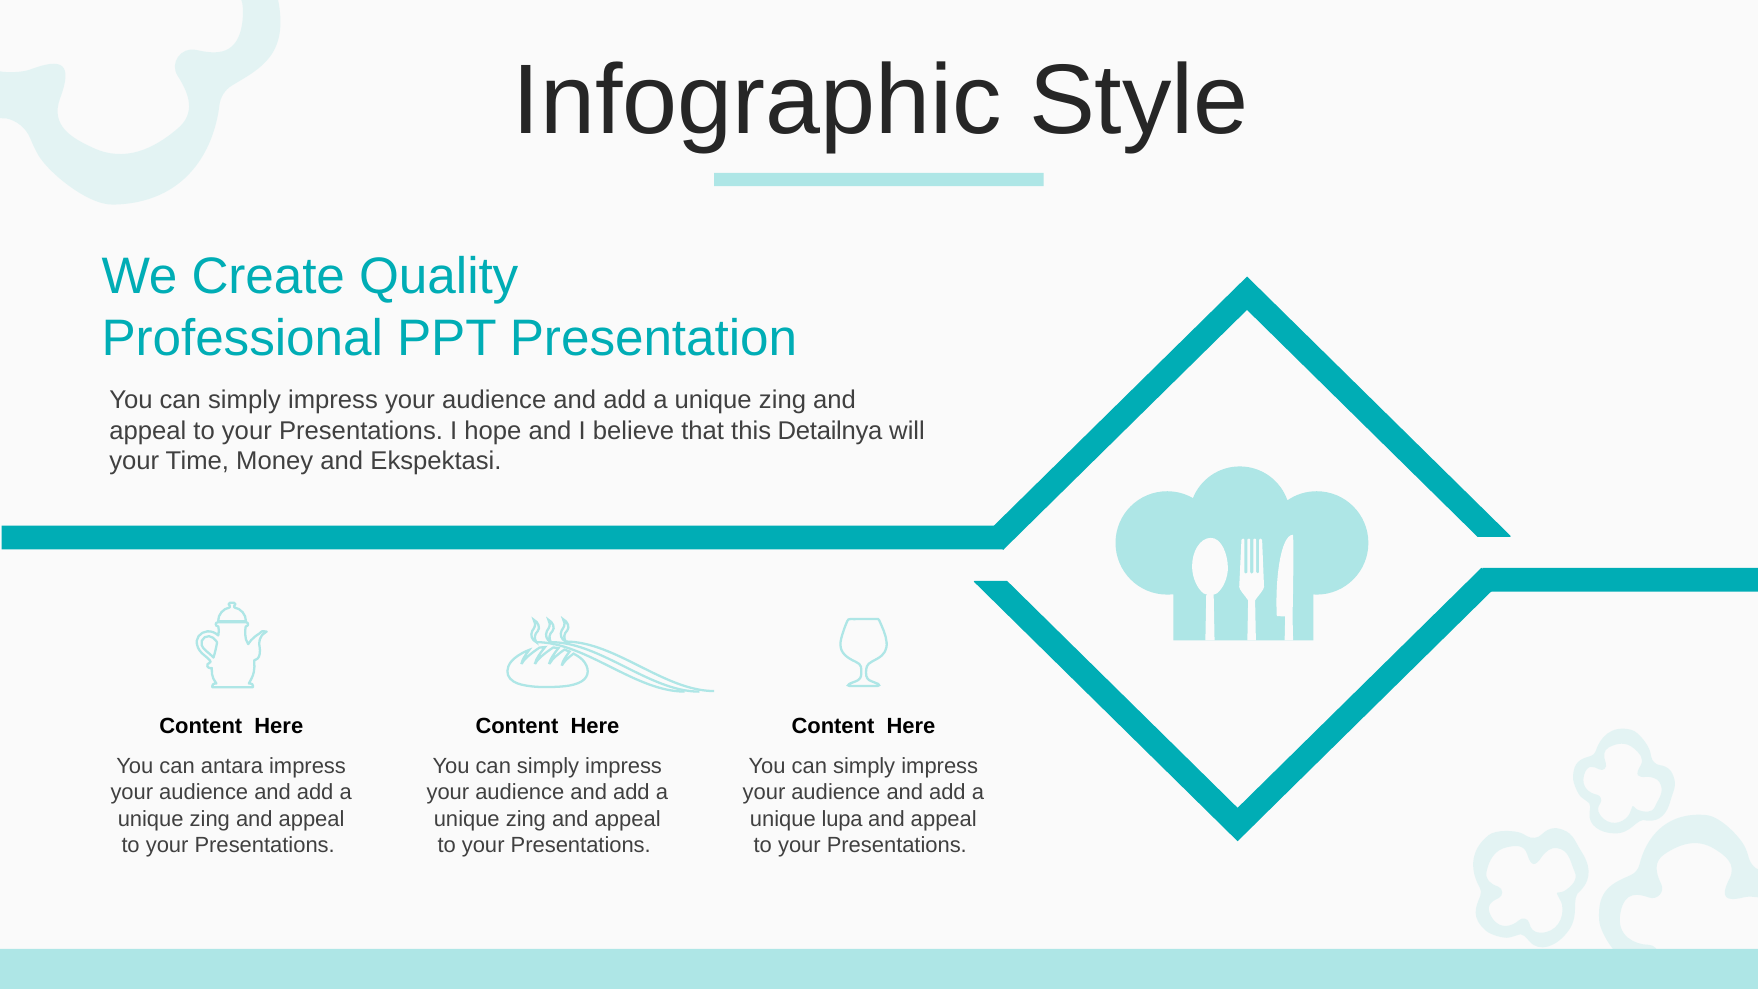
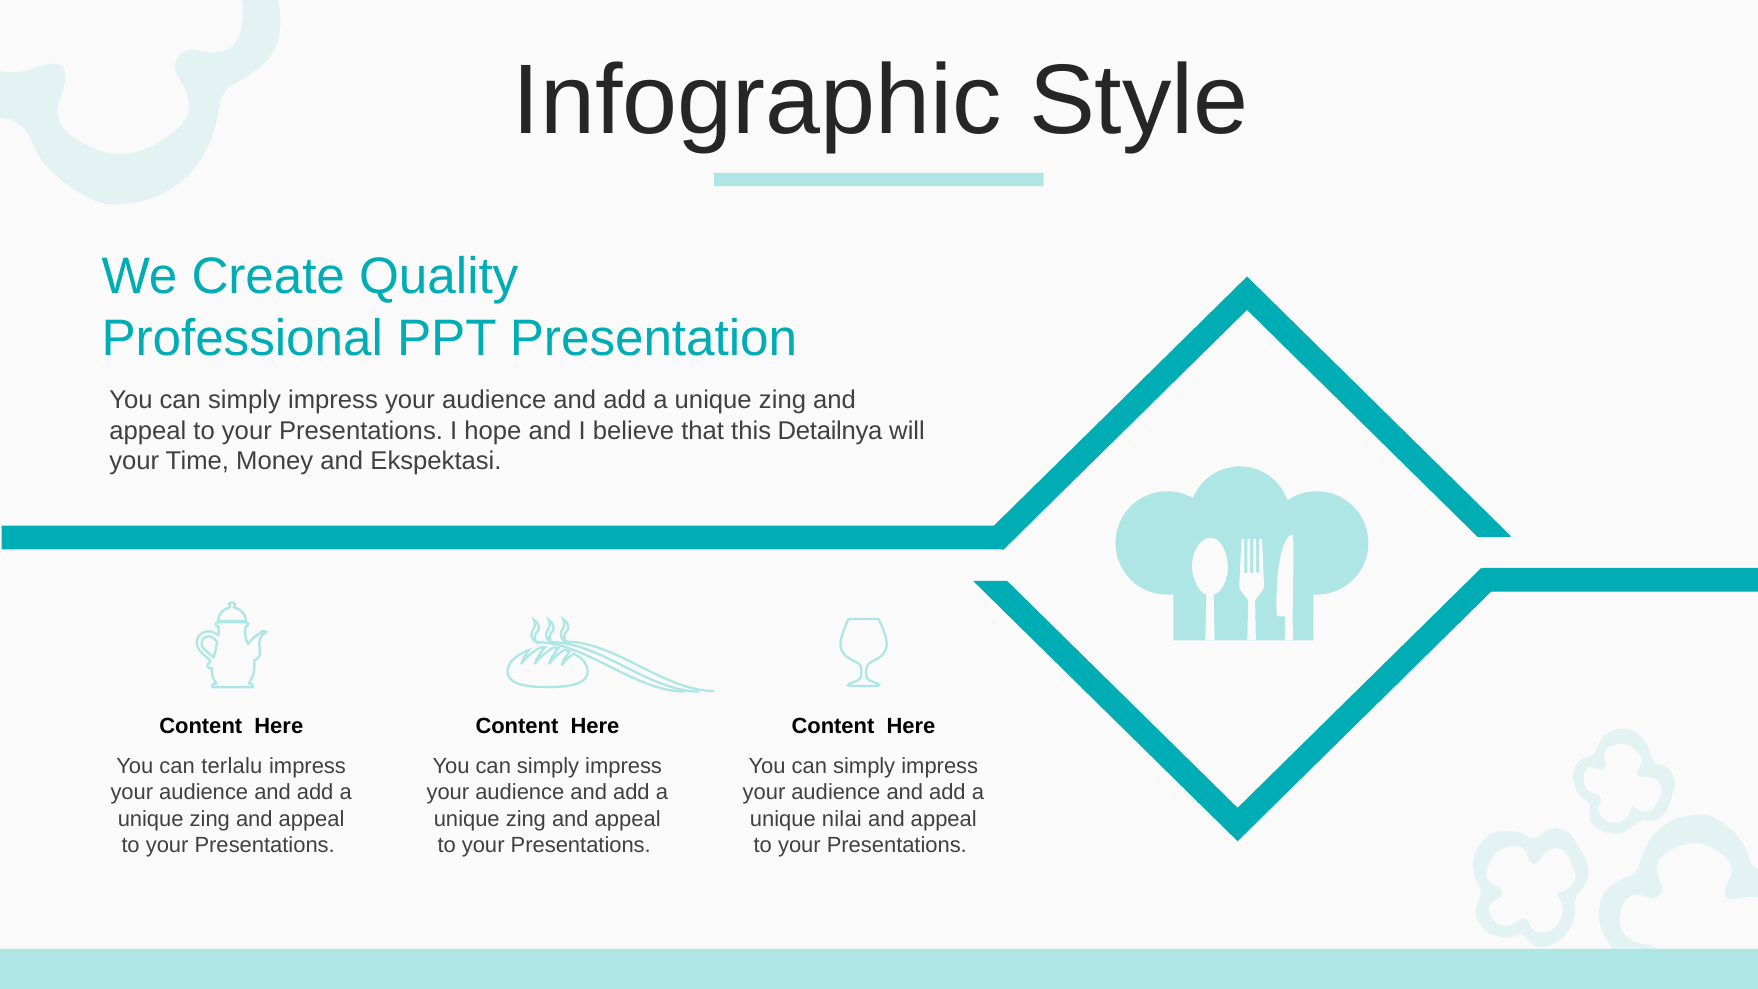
antara: antara -> terlalu (232, 766)
lupa: lupa -> nilai (842, 819)
